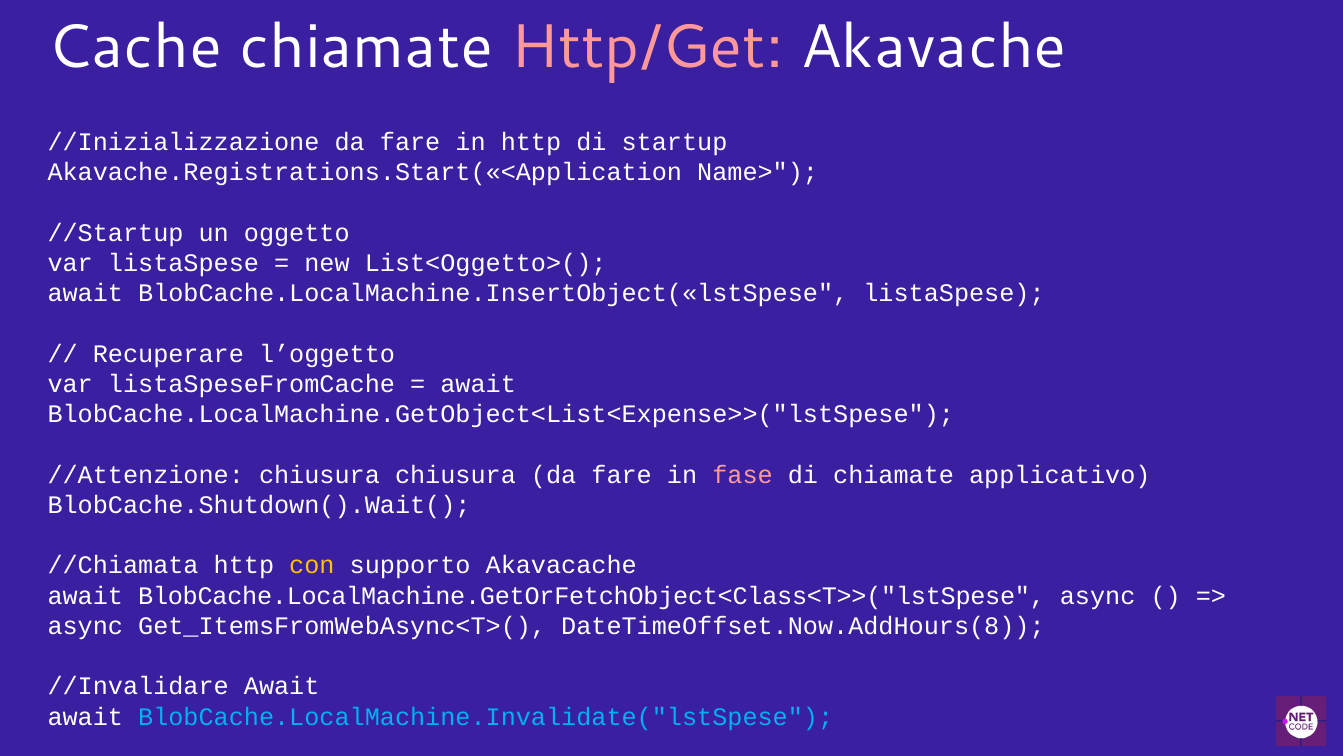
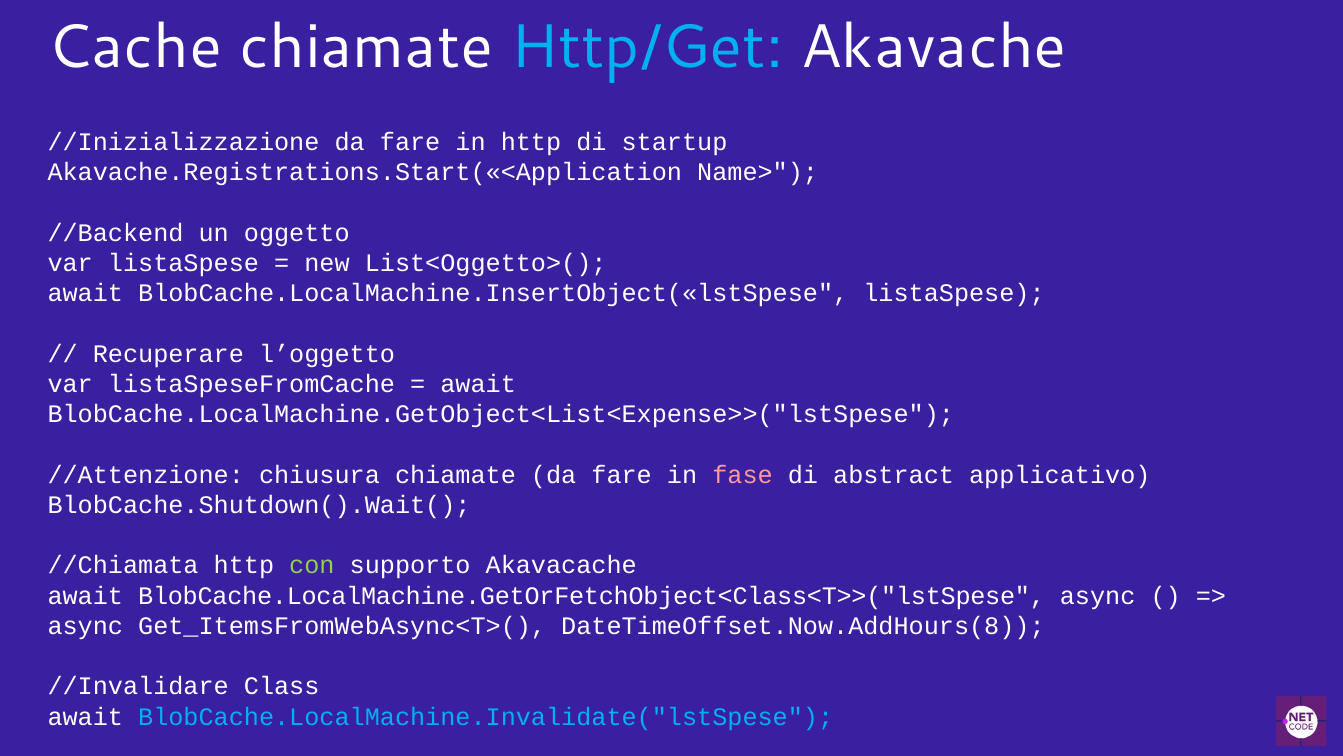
Http/Get colour: pink -> light blue (647, 47)
//Startup: //Startup -> //Backend (115, 233)
chiusura chiusura: chiusura -> chiamate (455, 474)
di chiamate: chiamate -> abstract (894, 474)
con colour: yellow -> light green (312, 565)
//Invalidare Await: Await -> Class (282, 686)
